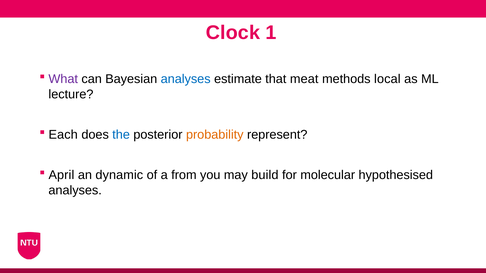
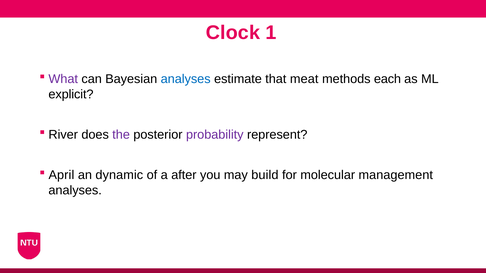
local: local -> each (387, 79)
lecture: lecture -> explicit (71, 94)
Each: Each -> River (63, 135)
the colour: blue -> purple (121, 135)
probability colour: orange -> purple (215, 135)
from: from -> after (184, 175)
hypothesised: hypothesised -> management (396, 175)
